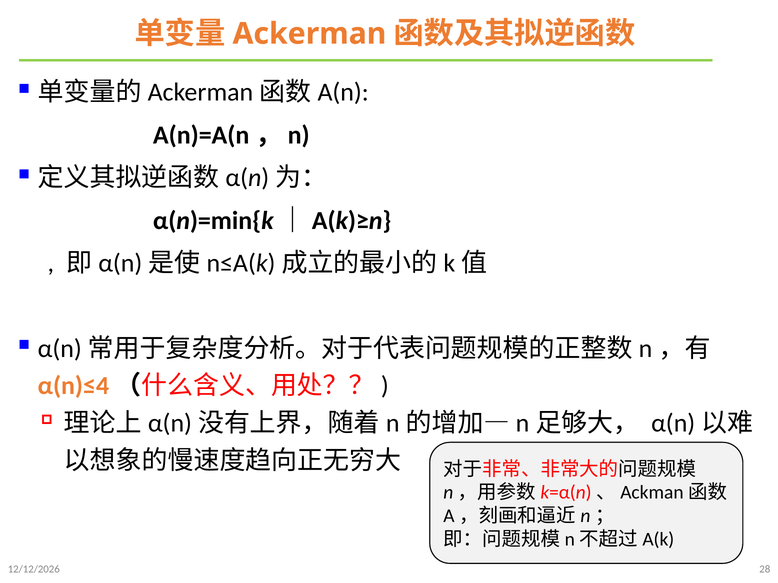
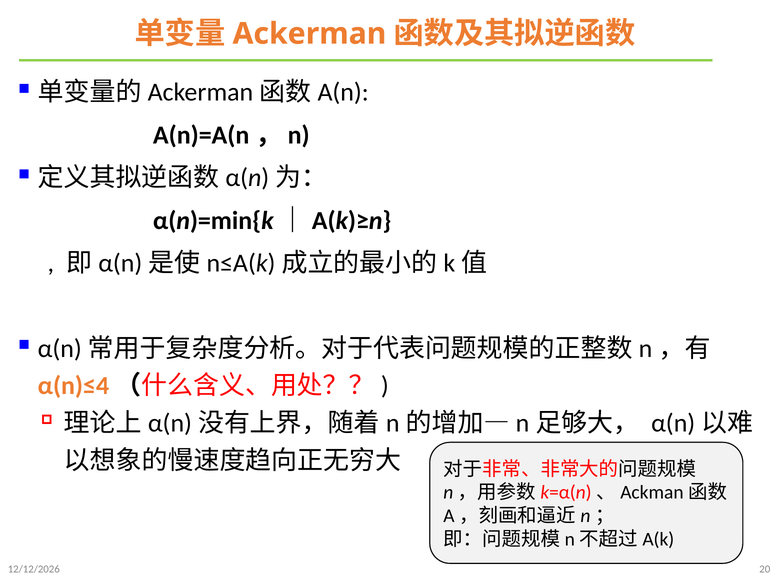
28: 28 -> 20 (765, 570)
